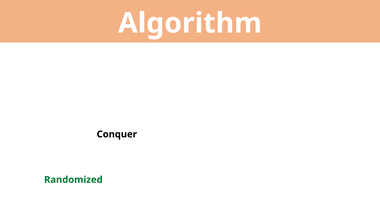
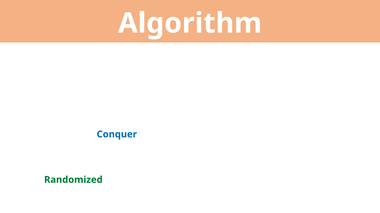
Conquer colour: black -> blue (117, 135)
